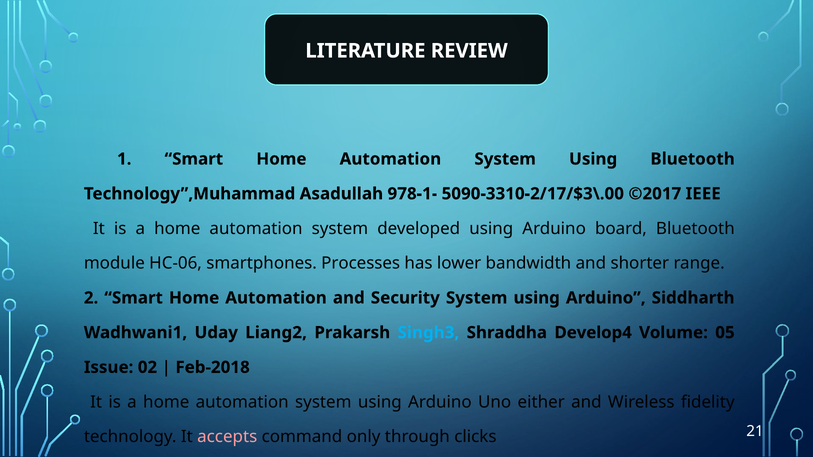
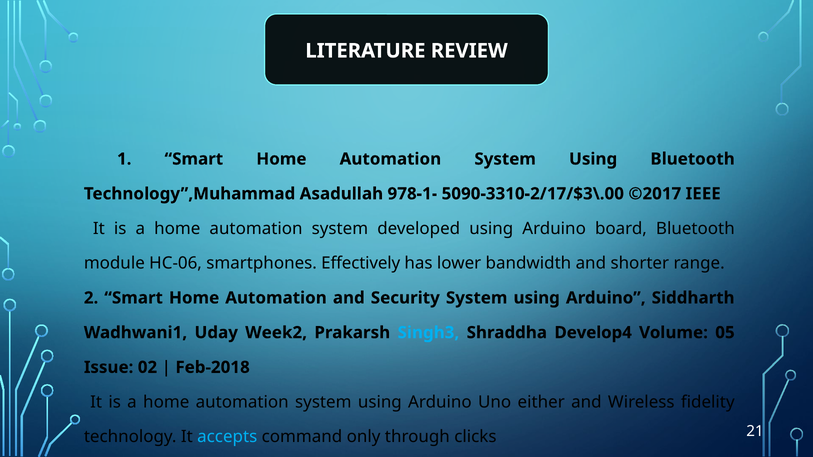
Processes: Processes -> Effectively (361, 263)
Liang2: Liang2 -> Week2 (276, 333)
accepts colour: pink -> light blue (227, 437)
